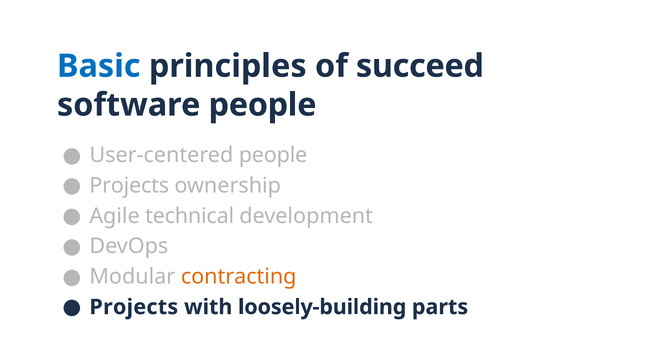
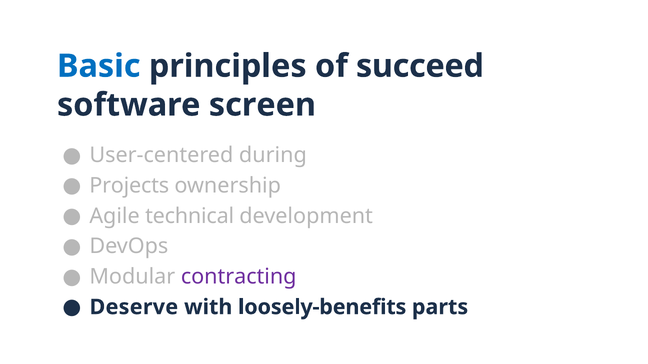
software people: people -> screen (262, 105)
User-centered people: people -> during (273, 155)
contracting colour: orange -> purple (239, 277)
Projects: Projects -> Deserve (134, 307)
loosely-building: loosely-building -> loosely-benefits (322, 307)
